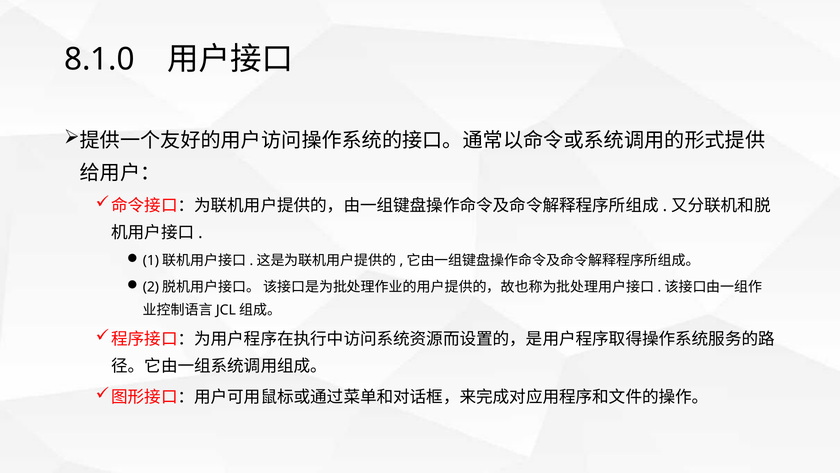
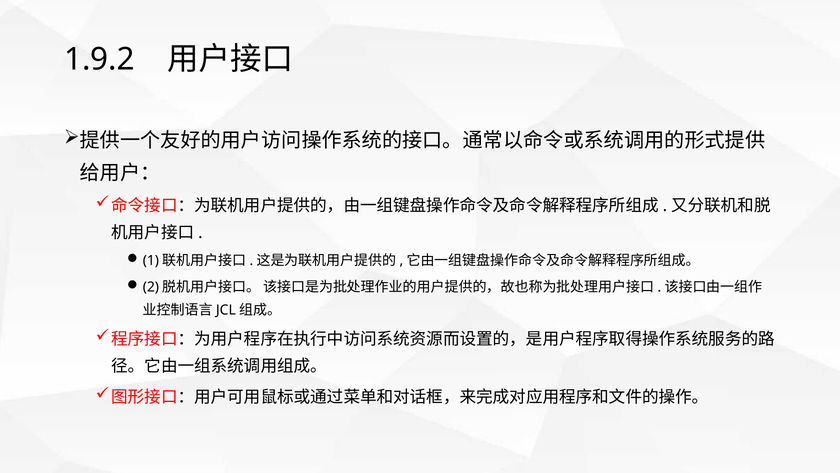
8.1.0: 8.1.0 -> 1.9.2 (99, 59)
